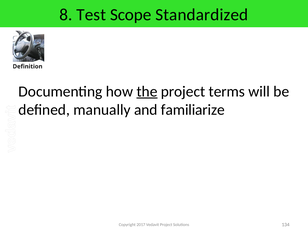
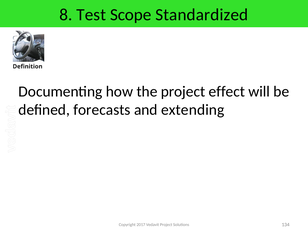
the underline: present -> none (147, 91)
terms: terms -> effect (227, 91)
manually: manually -> forecasts (102, 110)
familiarize: familiarize -> extending (193, 110)
